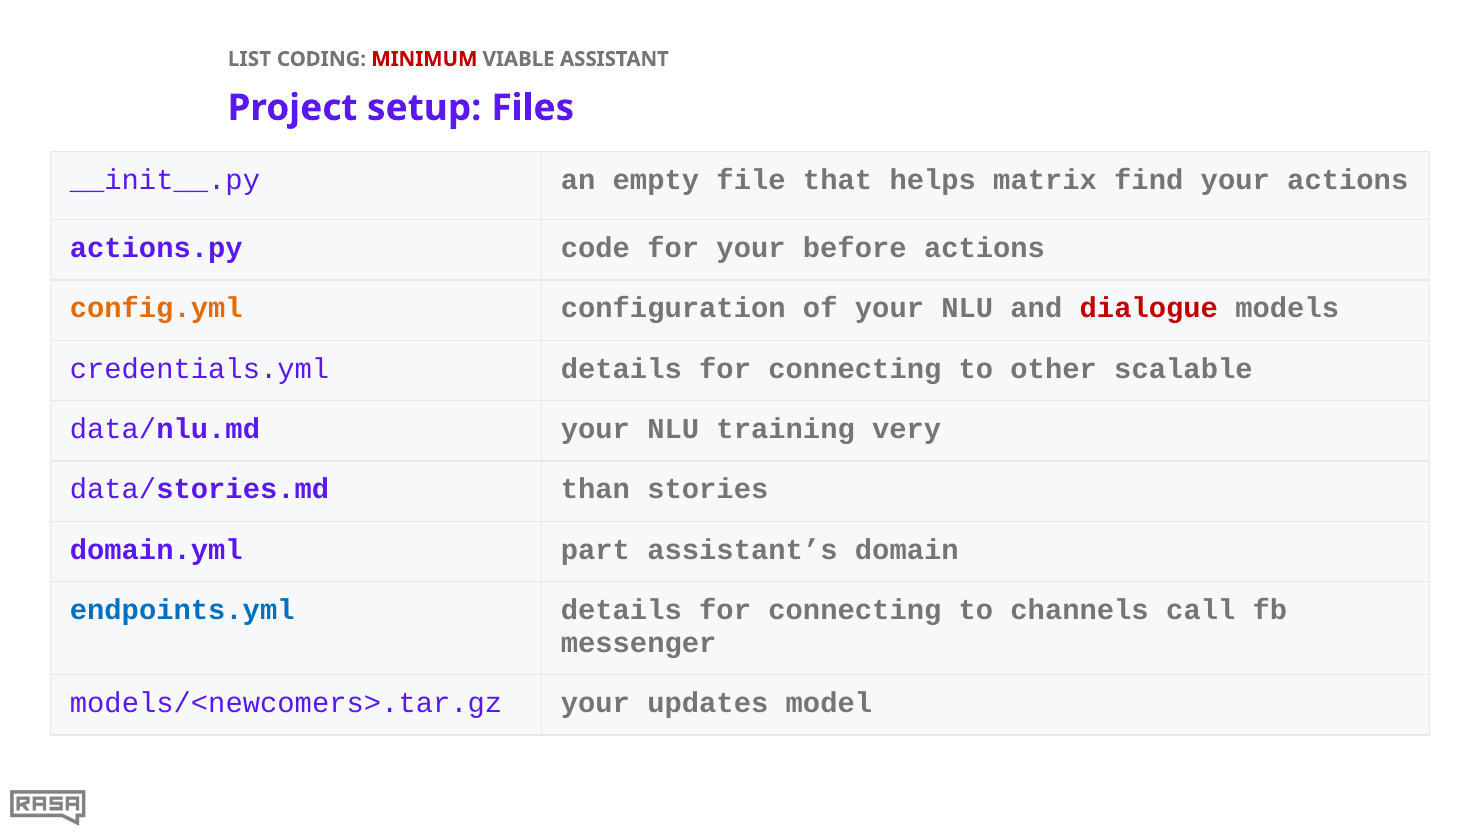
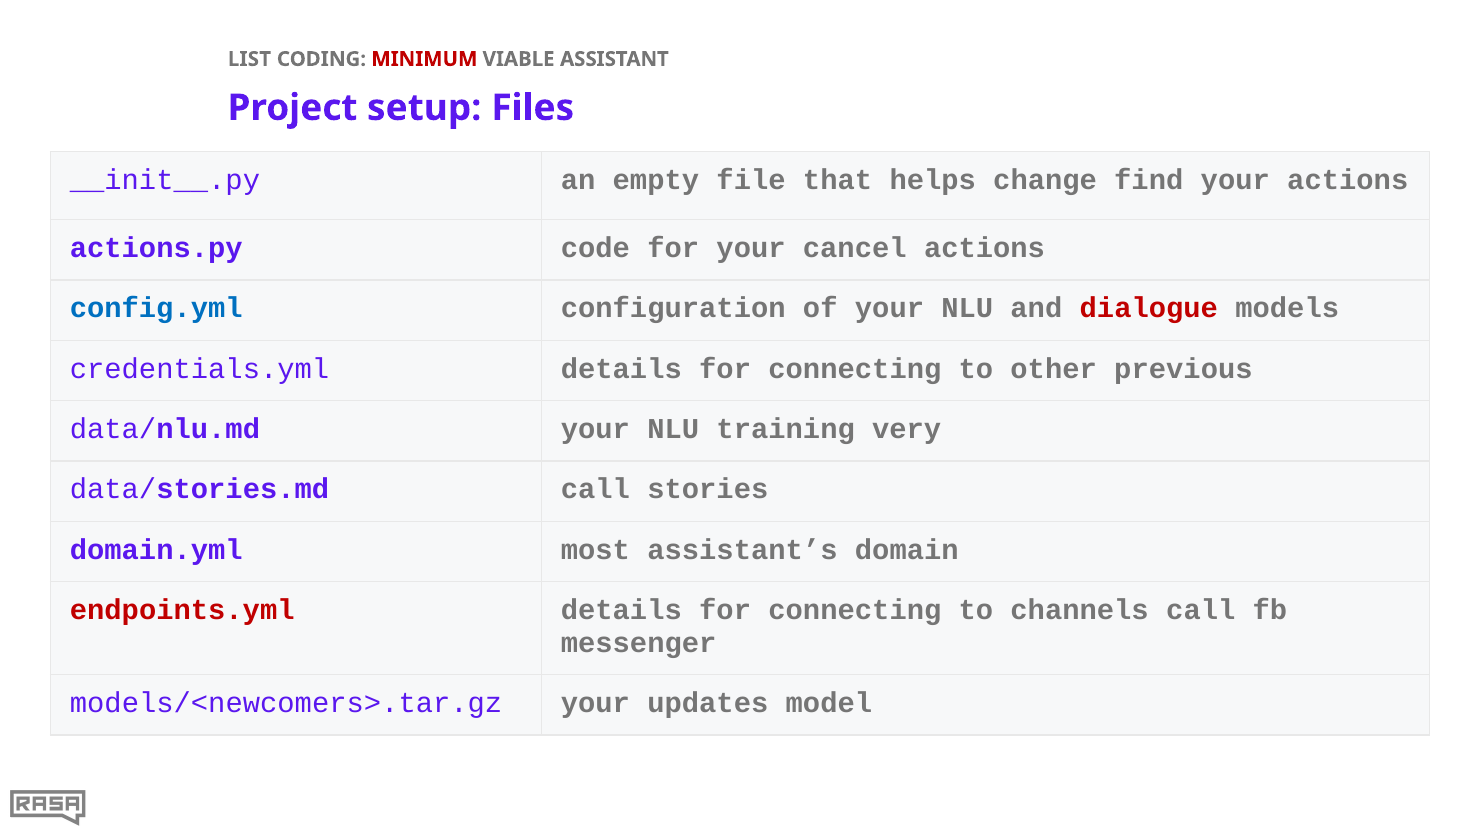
matrix: matrix -> change (1045, 180)
before: before -> cancel (855, 248)
config.yml colour: orange -> blue (156, 309)
scalable: scalable -> previous (1183, 369)
data/stories.md than: than -> call (595, 490)
part: part -> most (595, 550)
endpoints.yml colour: blue -> red (182, 610)
